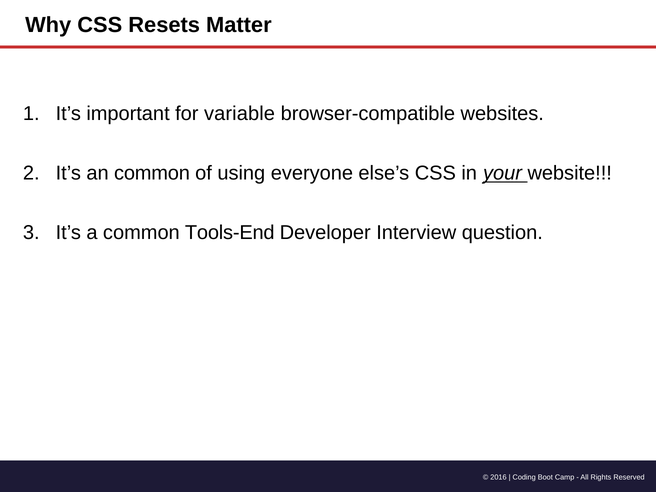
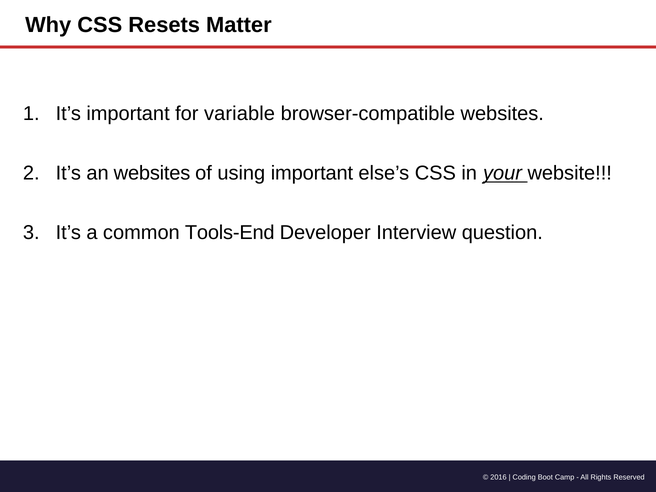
an common: common -> websites (152, 173)
using everyone: everyone -> important (312, 173)
